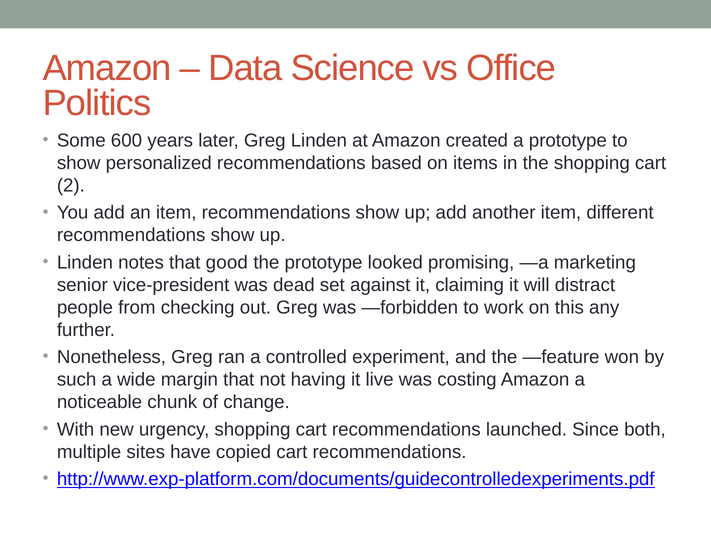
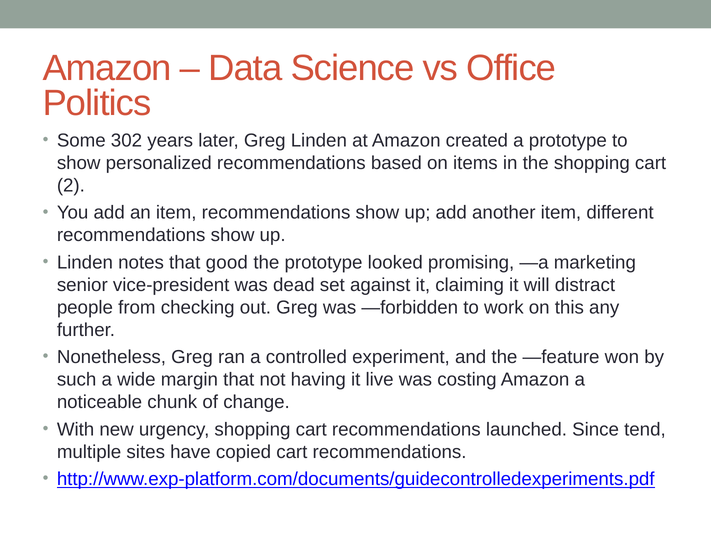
600: 600 -> 302 (127, 141)
both: both -> tend (645, 430)
